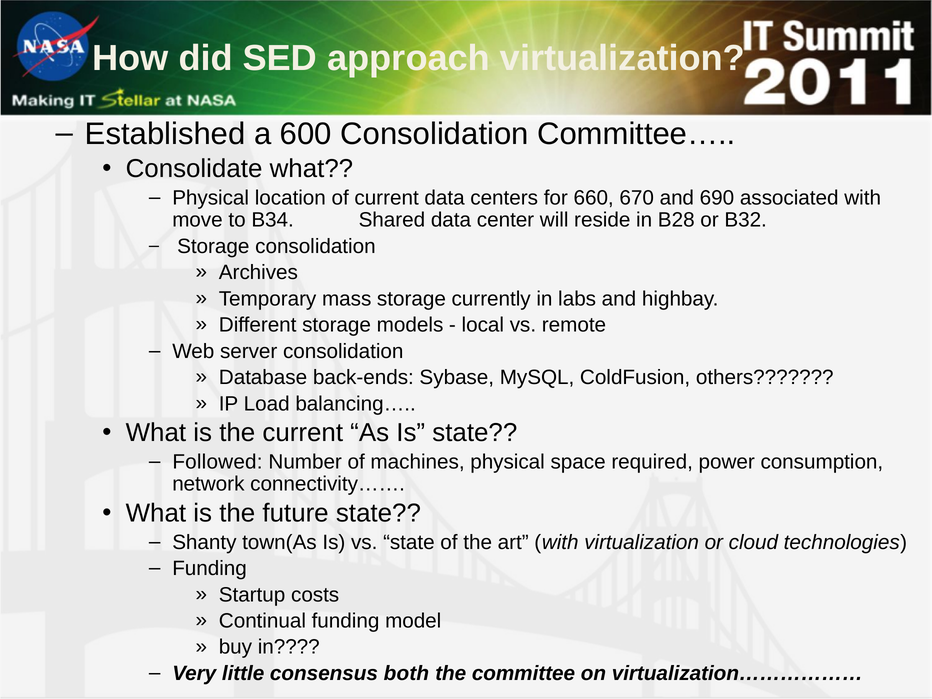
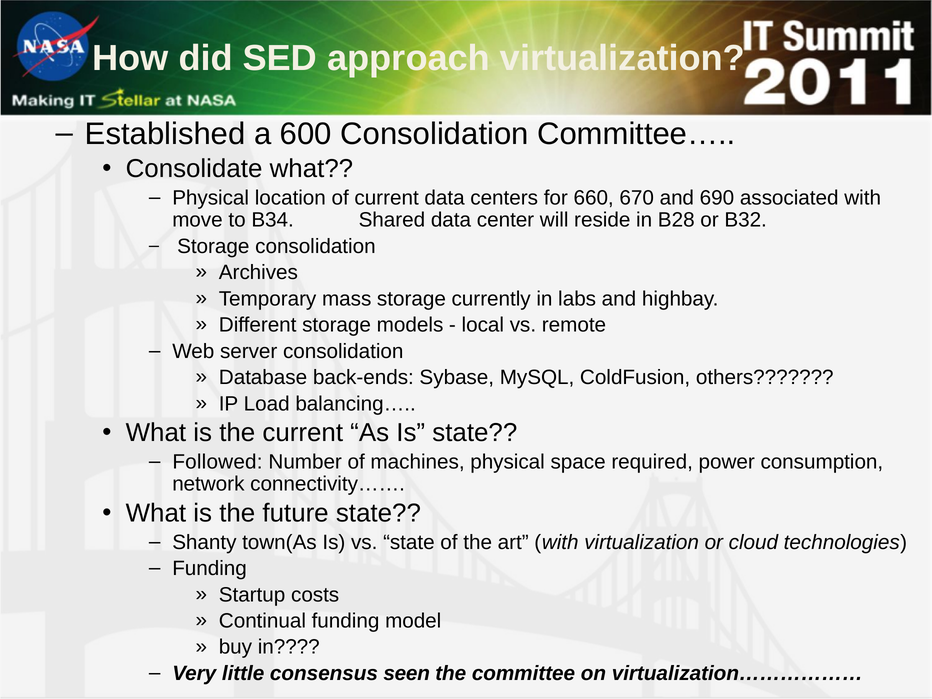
both: both -> seen (407, 673)
